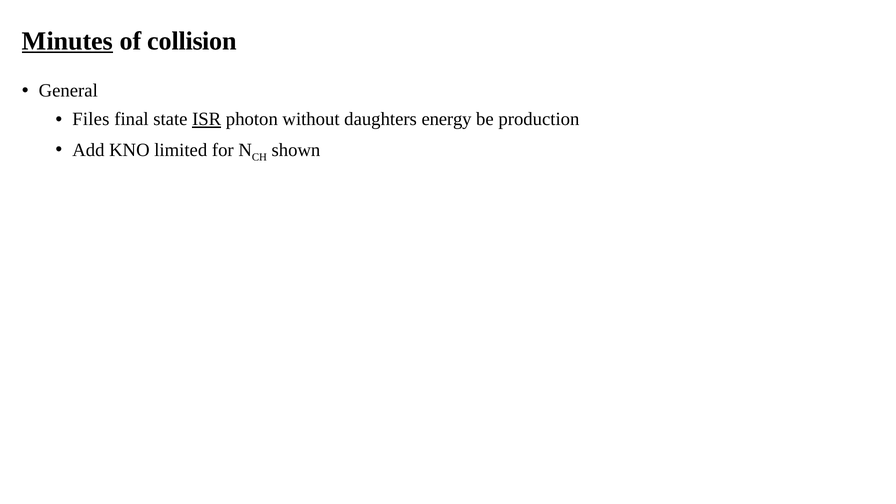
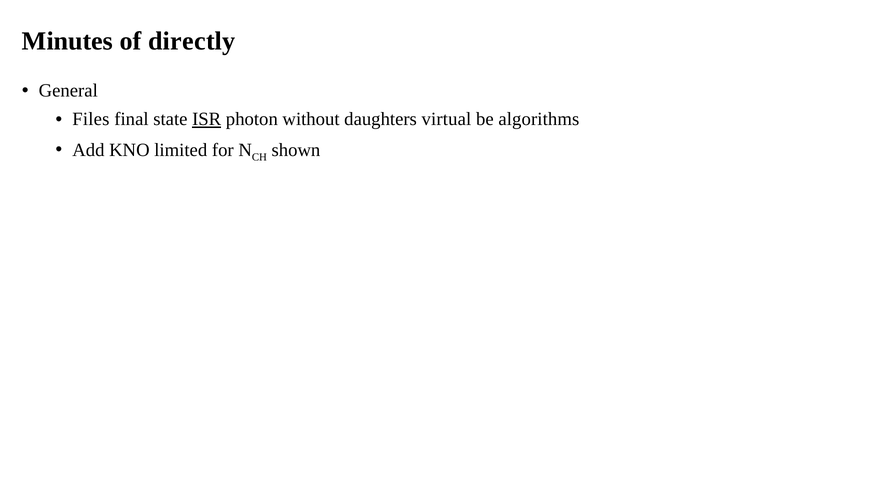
Minutes underline: present -> none (68, 41)
collision: collision -> directly (192, 41)
energy: energy -> virtual (446, 119)
production: production -> algorithms (539, 119)
